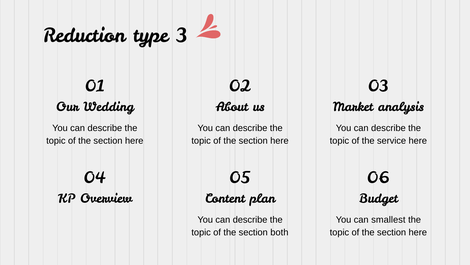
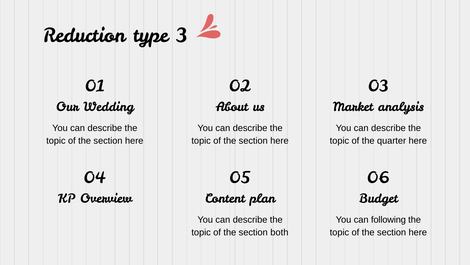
service: service -> quarter (392, 140)
smallest: smallest -> following (388, 219)
